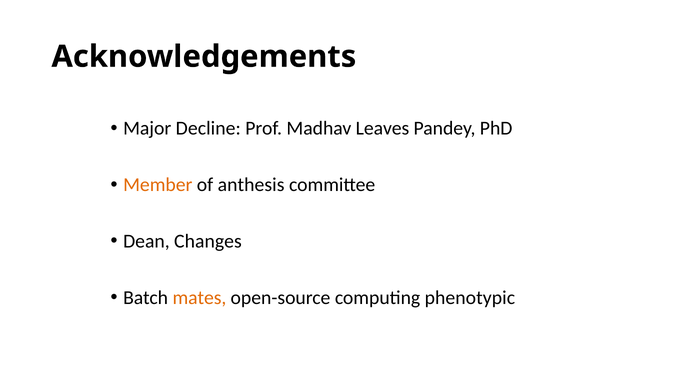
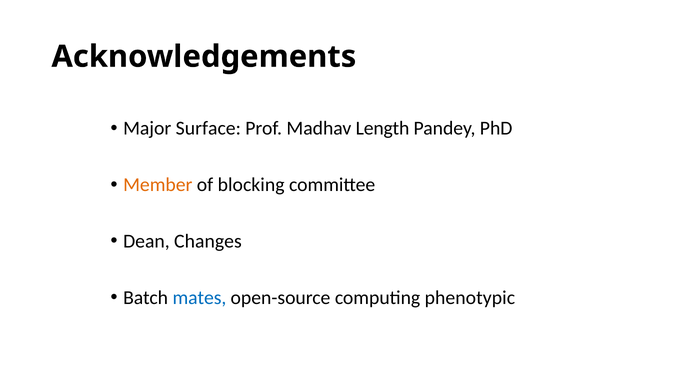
Decline: Decline -> Surface (208, 129)
Leaves: Leaves -> Length (383, 129)
anthesis: anthesis -> blocking (251, 185)
mates colour: orange -> blue (199, 298)
